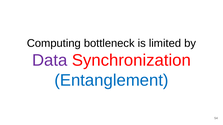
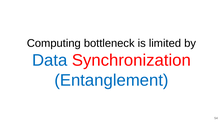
Data colour: purple -> blue (50, 61)
